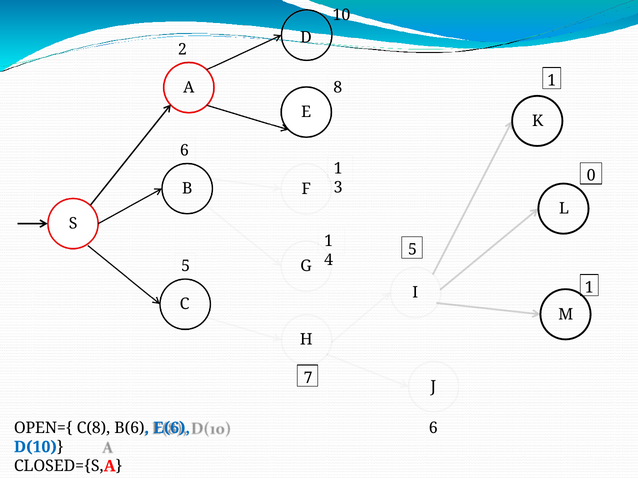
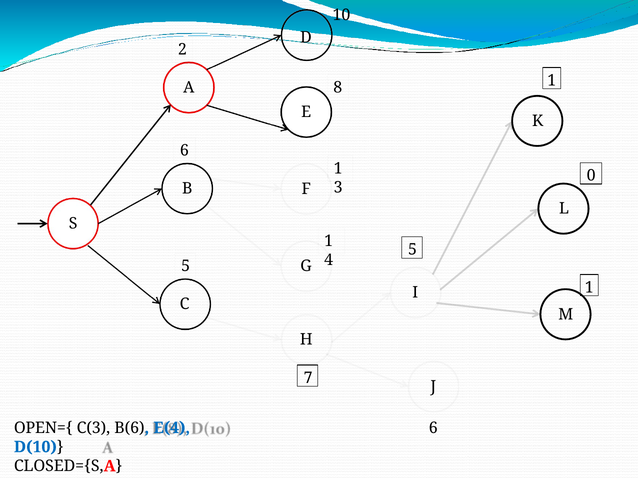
C(8: C(8 -> C(3 (93, 428)
E(6: E(6 -> E(4 (172, 428)
